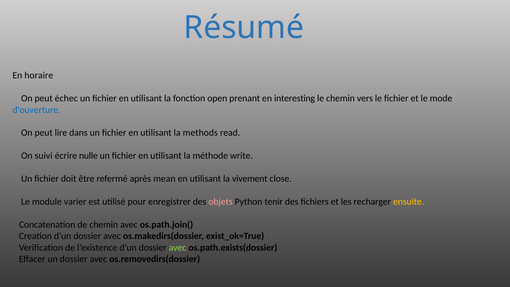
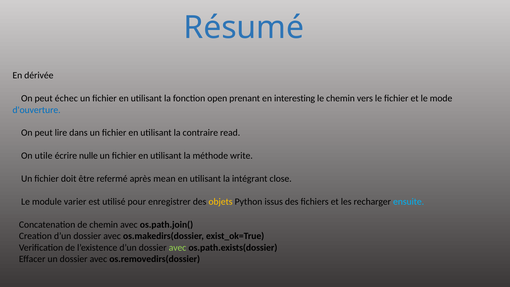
horaire: horaire -> dérivée (39, 75)
methods: methods -> contraire (200, 133)
suivi: suivi -> utile (44, 156)
vivement: vivement -> intégrant (250, 179)
objets colour: pink -> yellow (221, 202)
tenir: tenir -> issus (274, 202)
ensuite colour: yellow -> light blue (409, 202)
